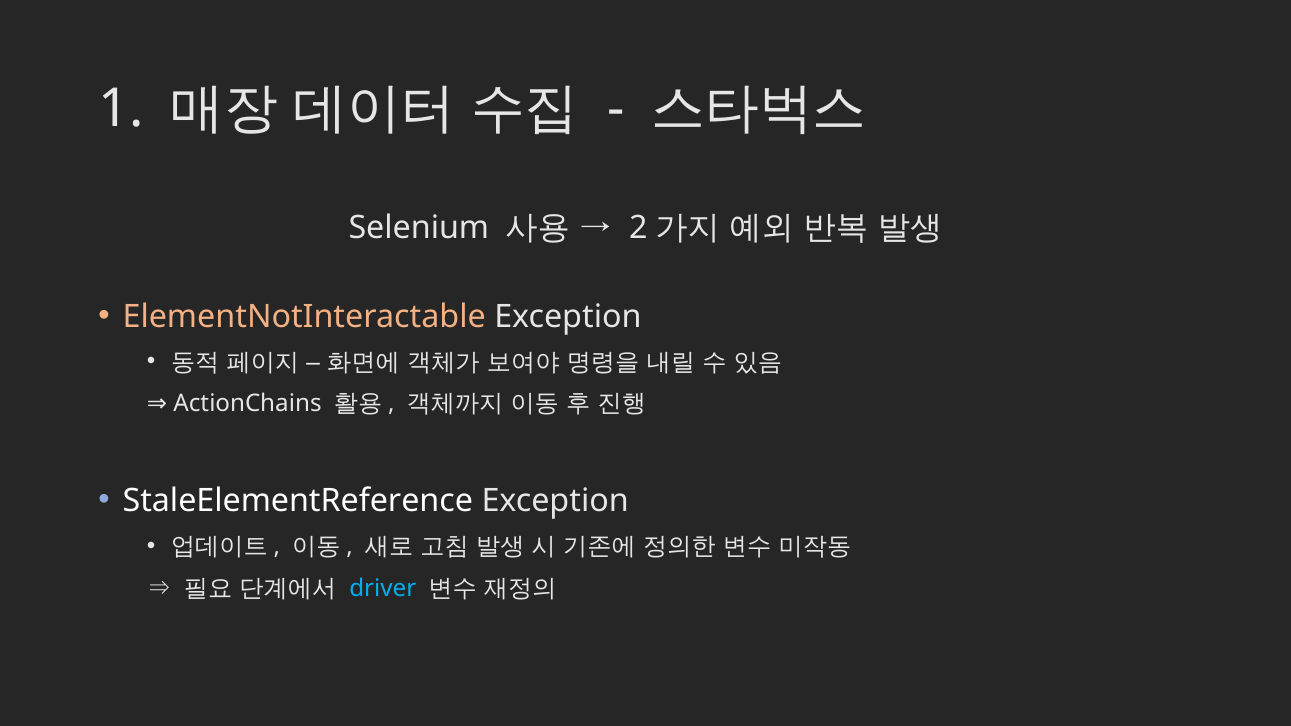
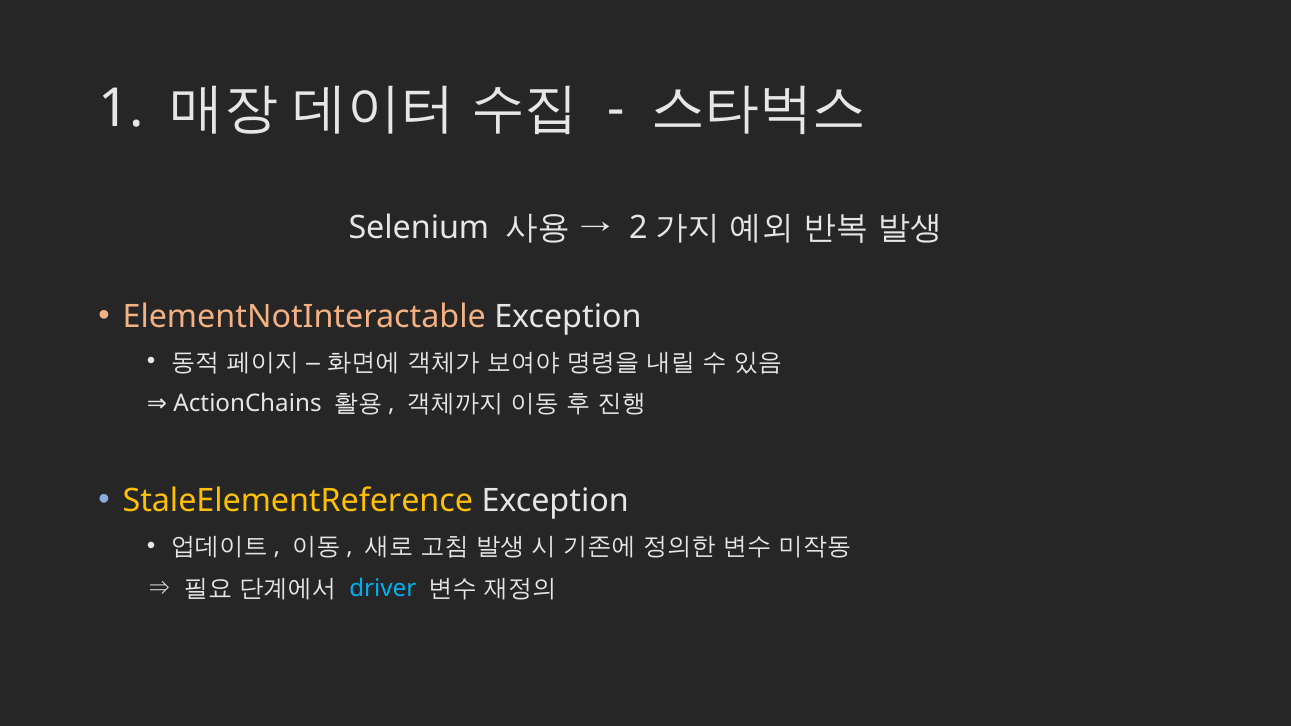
StaleElementReference colour: white -> yellow (298, 501)
